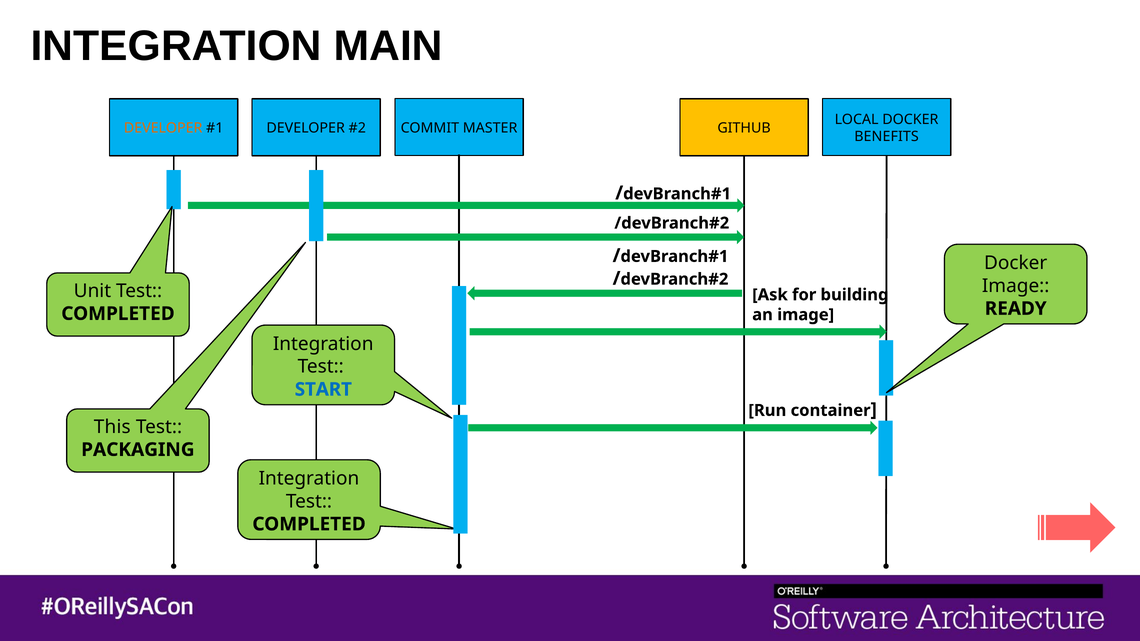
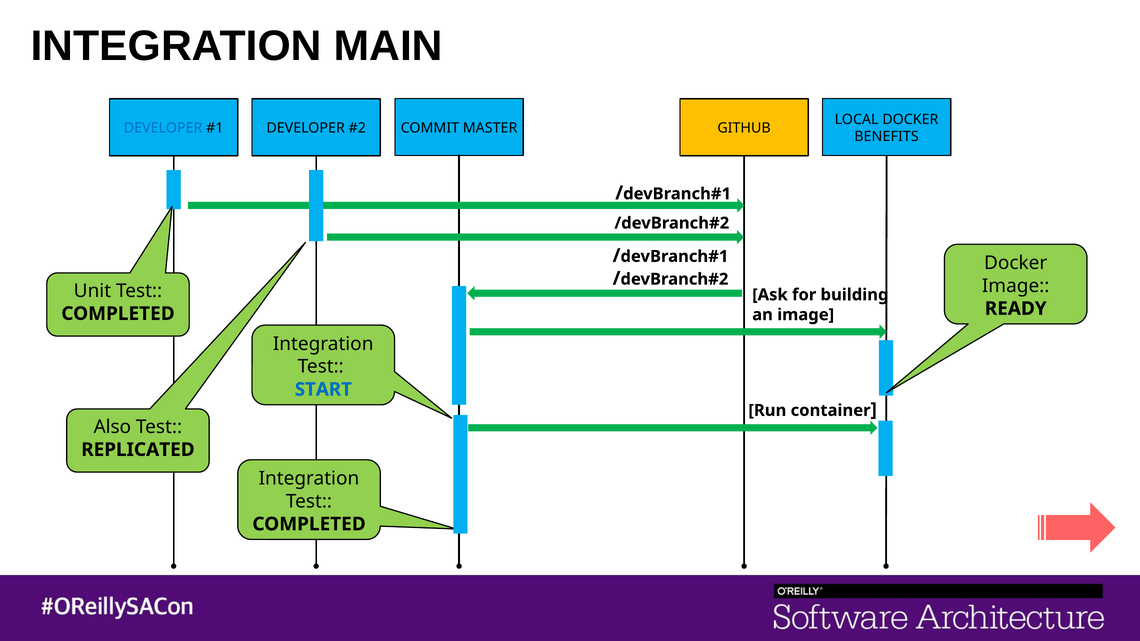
DEVELOPER colour: orange -> blue (163, 128)
This: This -> Also (112, 427)
PACKAGING: PACKAGING -> REPLICATED (138, 450)
